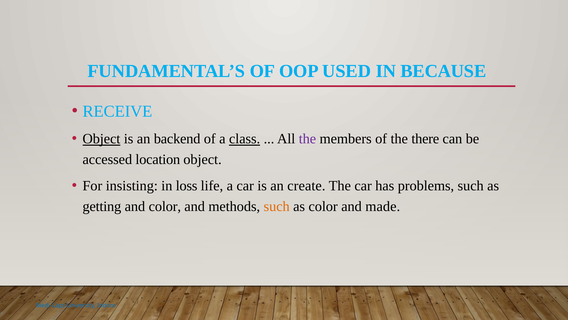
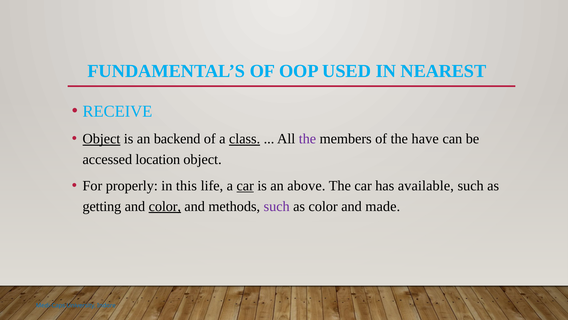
BECAUSE: BECAUSE -> NEAREST (443, 71)
there: there -> have (425, 139)
insisting: insisting -> properly (132, 186)
loss: loss -> this (186, 186)
car underline: none -> present (245, 186)
create: create -> above (306, 186)
problems: problems -> available (426, 186)
color underline: none -> present (165, 206)
such colour: orange -> purple (277, 206)
